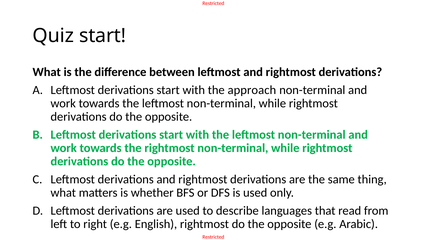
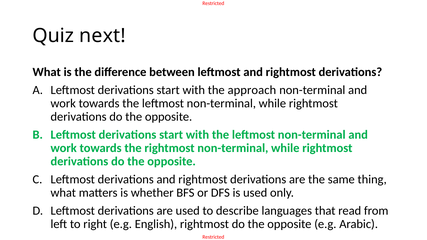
Quiz start: start -> next (103, 36)
